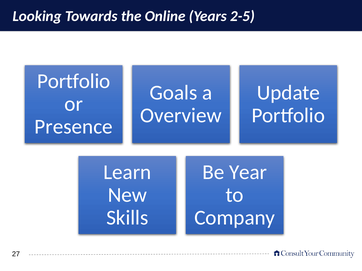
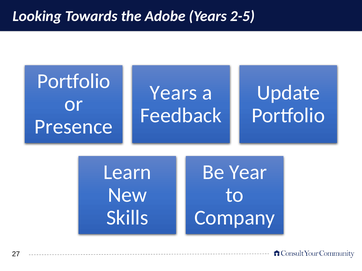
Online: Online -> Adobe (165, 16)
Goals: Goals -> Years (173, 93)
Overview: Overview -> Feedback (181, 116)
